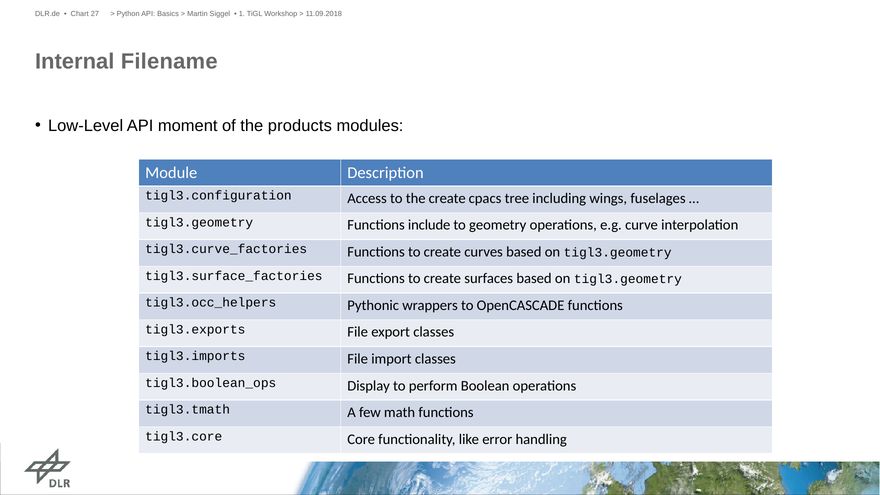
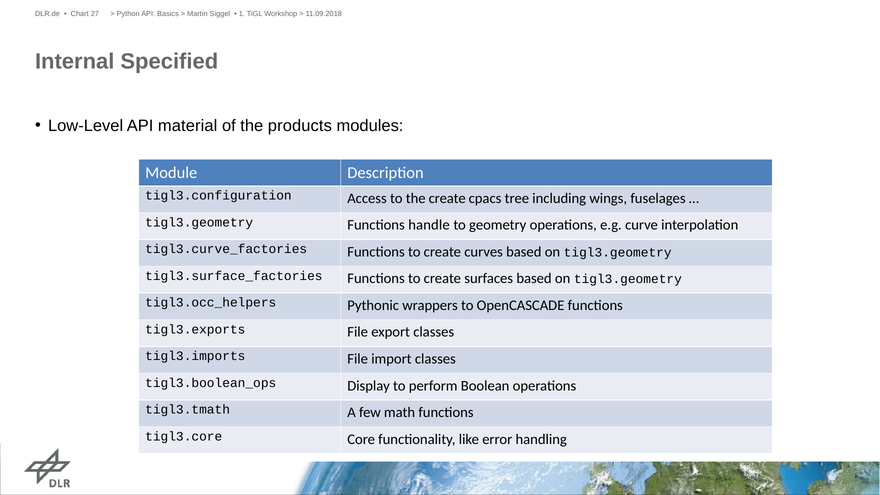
Filename: Filename -> Specified (169, 62)
moment: moment -> material (188, 126)
include: include -> handle (429, 225)
